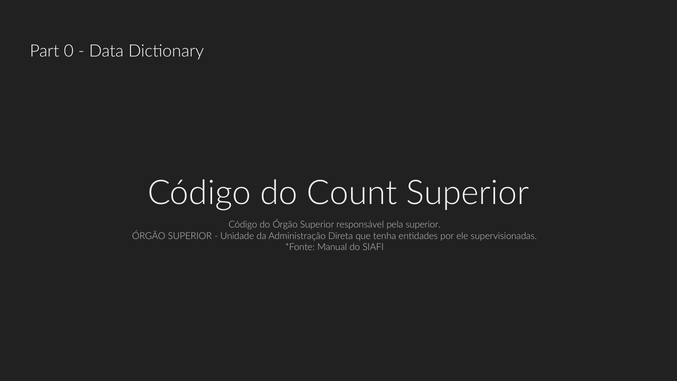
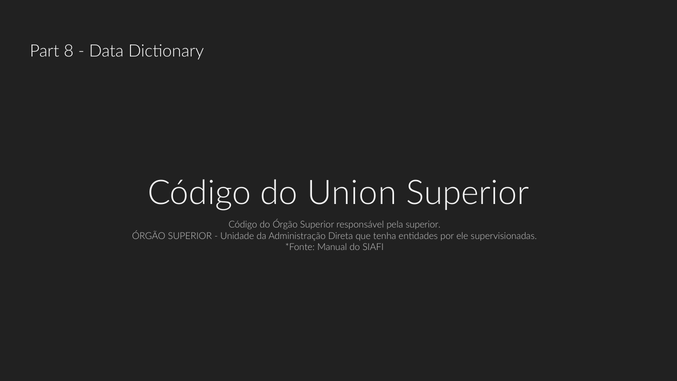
0: 0 -> 8 (69, 51)
Count: Count -> Union (352, 193)
